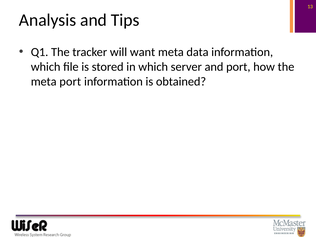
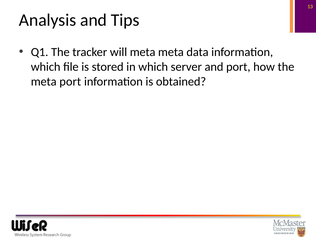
will want: want -> meta (143, 52)
